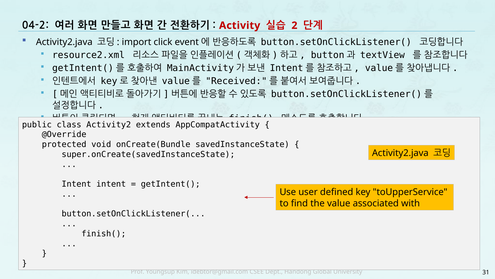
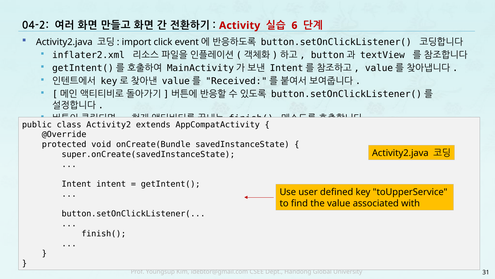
2: 2 -> 6 (294, 25)
resource2.xml: resource2.xml -> inflater2.xml (89, 55)
